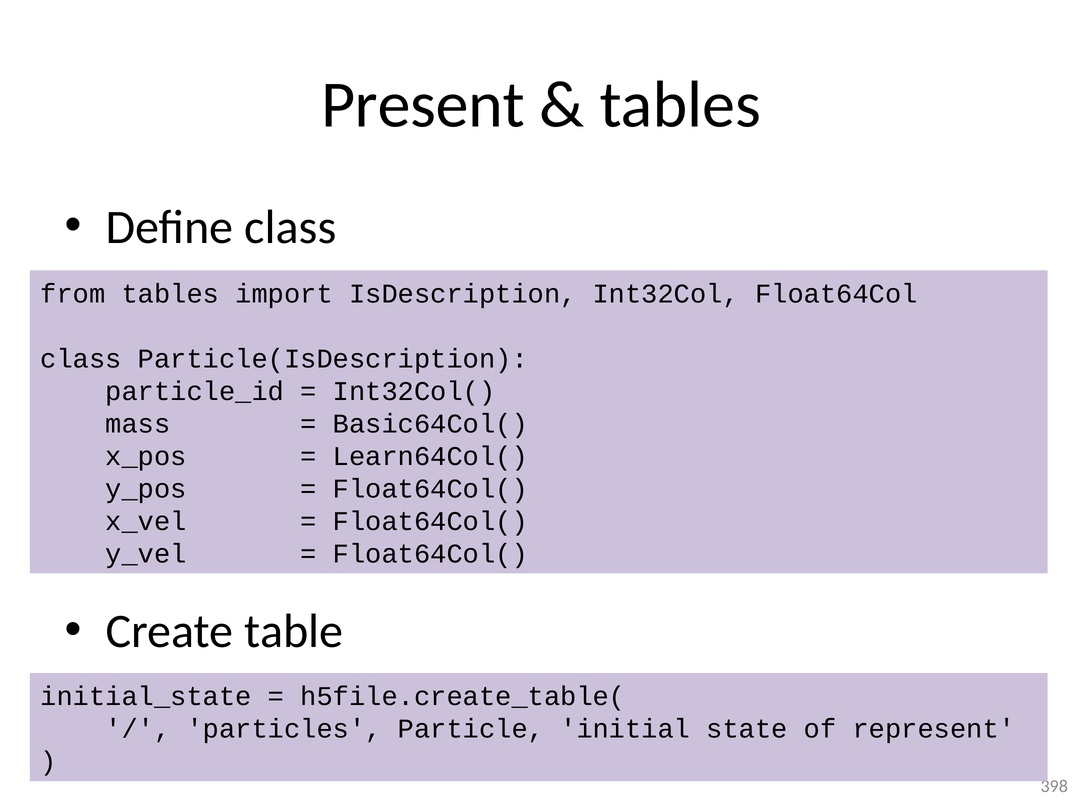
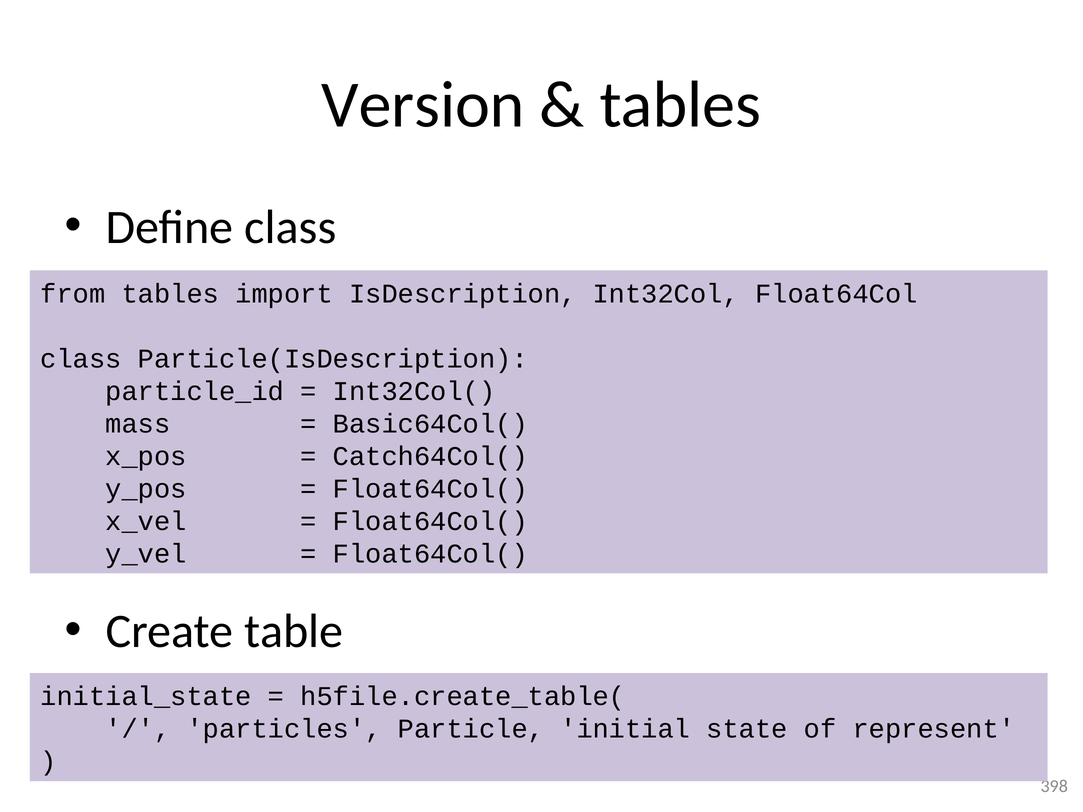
Present: Present -> Version (423, 105)
Learn64Col(: Learn64Col( -> Catch64Col( (430, 456)
